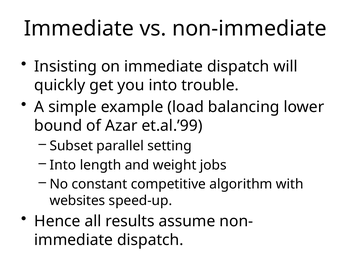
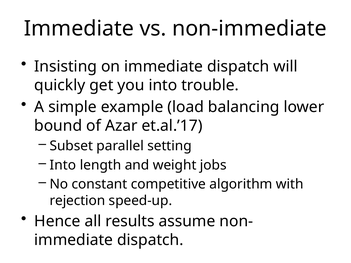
et.al.’99: et.al.’99 -> et.al.’17 (172, 126)
websites: websites -> rejection (77, 201)
